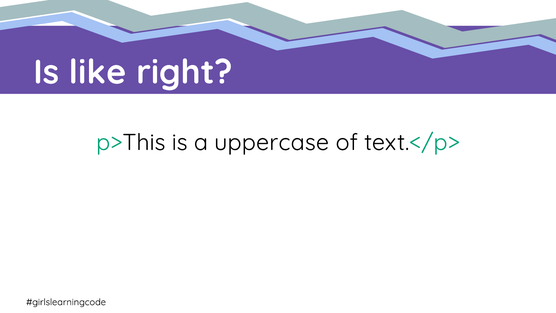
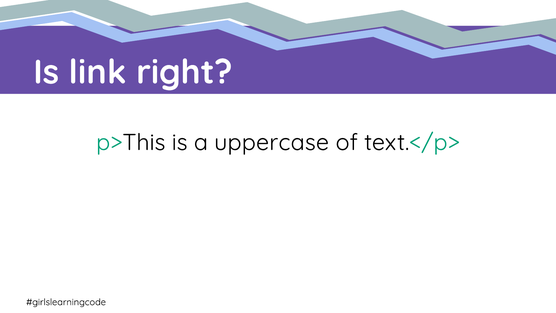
like: like -> link (97, 72)
